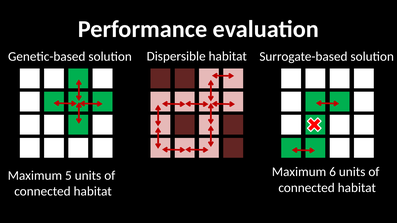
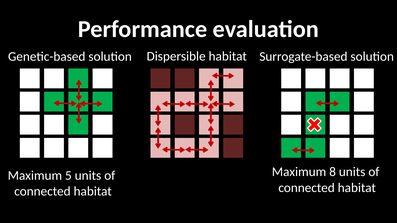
6: 6 -> 8 (333, 172)
